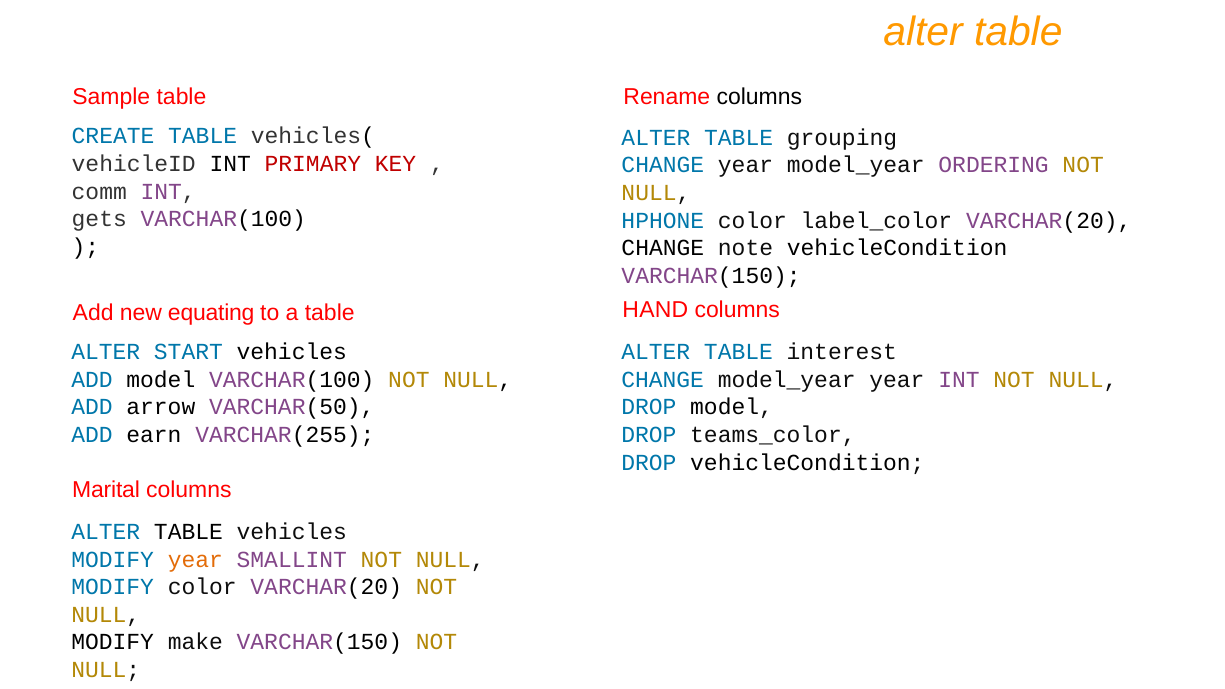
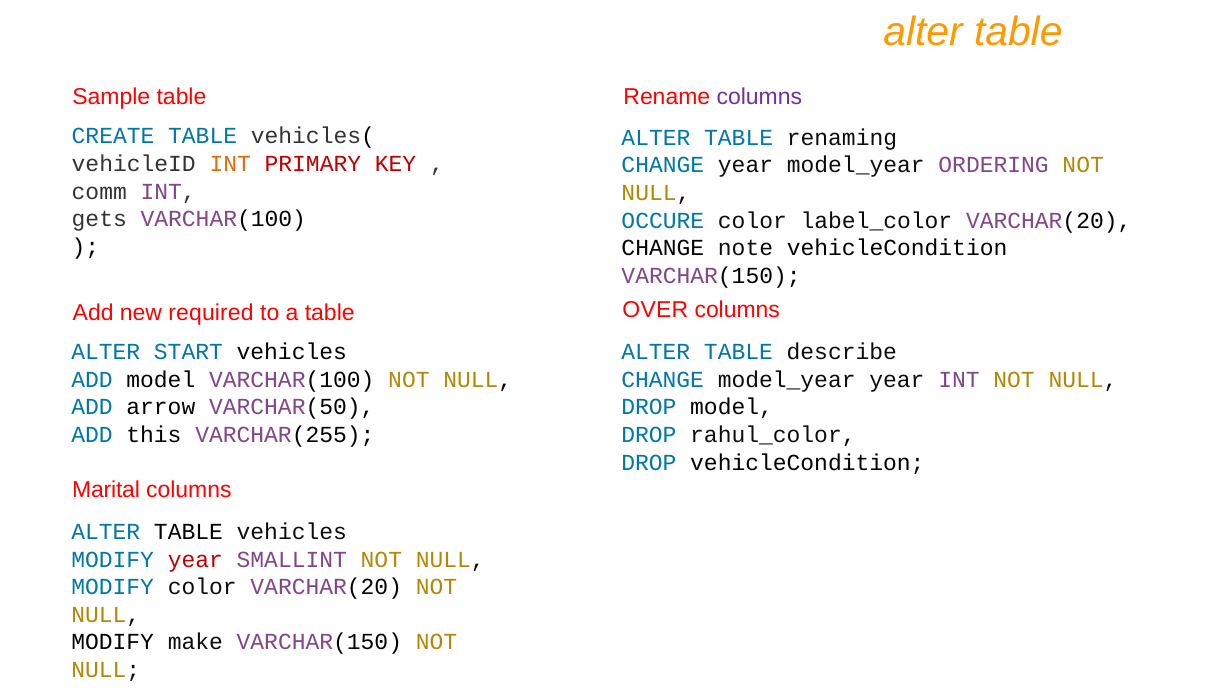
columns colour: black -> purple (759, 97)
grouping: grouping -> renaming (842, 138)
INT colour: black -> orange (230, 164)
HPHONE: HPHONE -> OCCURE (663, 220)
HAND: HAND -> OVER (655, 310)
equating: equating -> required (211, 313)
interest: interest -> describe (842, 352)
earn: earn -> this (154, 435)
teams_color: teams_color -> rahul_color (773, 435)
year colour: orange -> red (195, 560)
